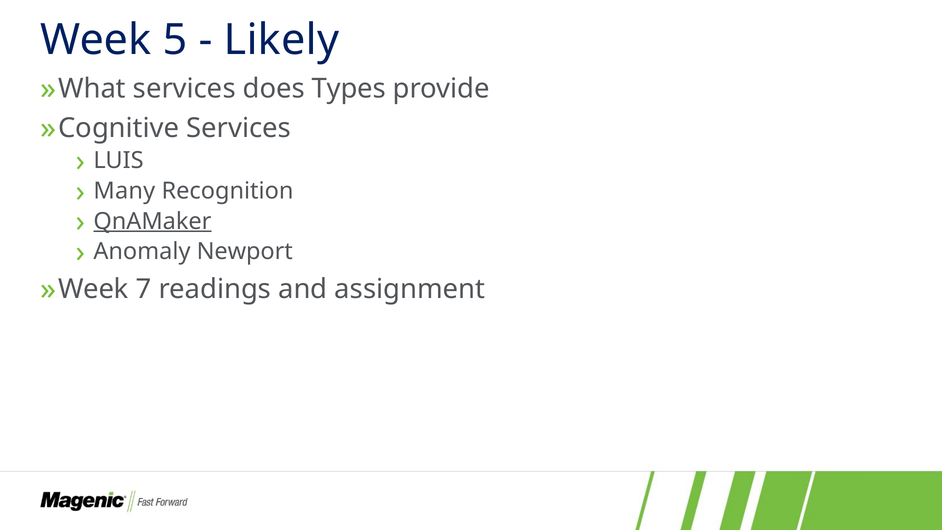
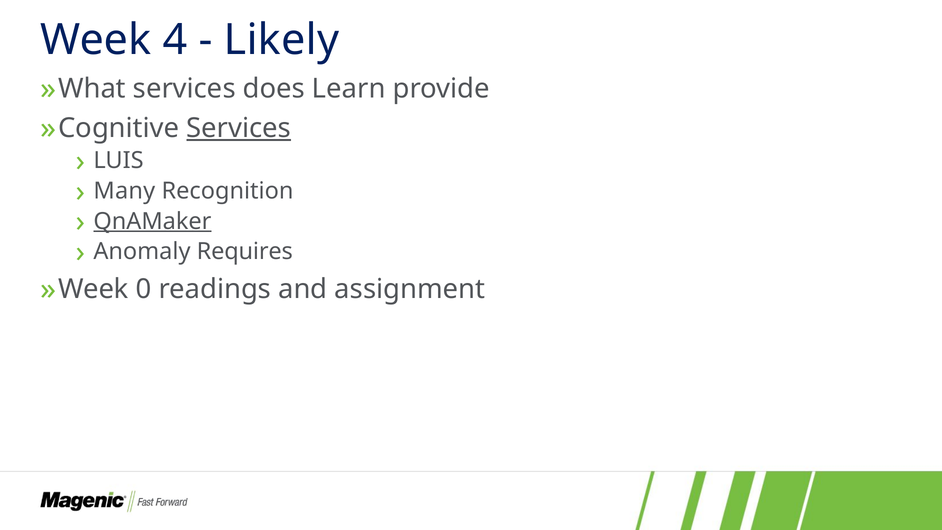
5: 5 -> 4 (175, 40)
Types: Types -> Learn (349, 89)
Services underline: none -> present (239, 128)
Newport: Newport -> Requires (245, 252)
7: 7 -> 0 (144, 289)
